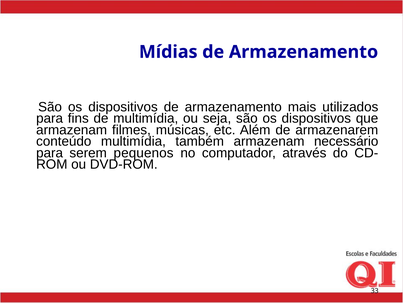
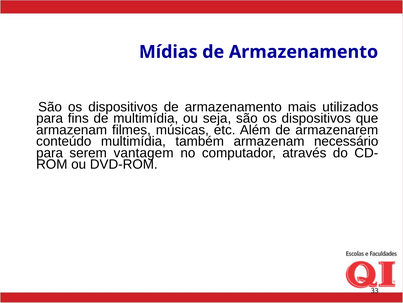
pequenos: pequenos -> vantagem (144, 153)
